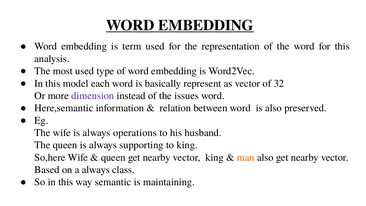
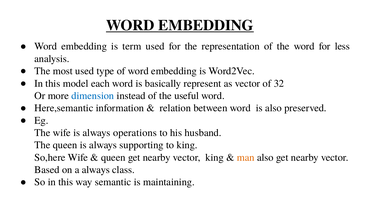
for this: this -> less (342, 46)
dimension colour: purple -> blue (93, 96)
issues: issues -> useful (187, 96)
